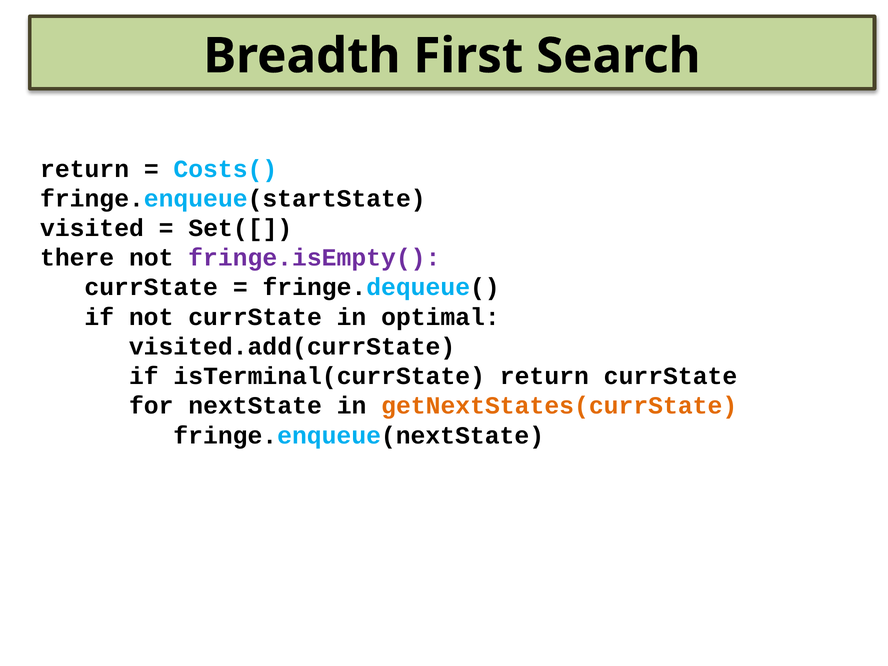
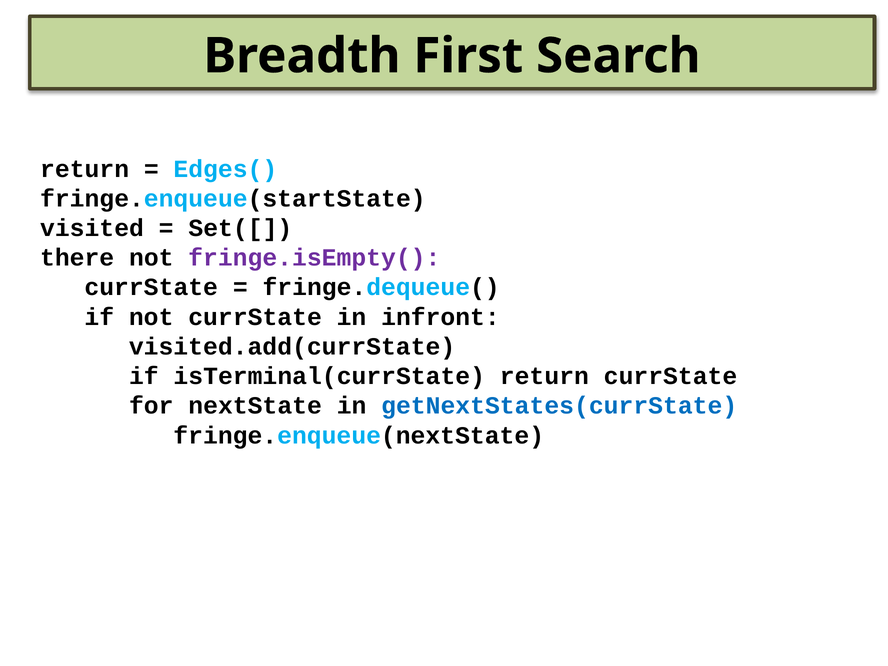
Costs(: Costs( -> Edges( (225, 169)
optimal: optimal -> infront (440, 317)
getNextStates(currState colour: orange -> blue (559, 406)
